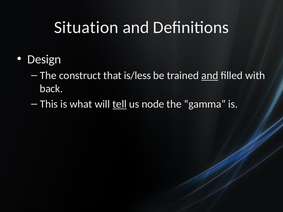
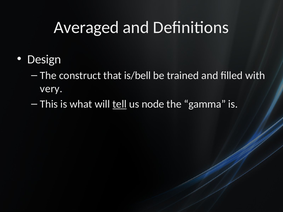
Situation: Situation -> Averaged (86, 27)
is/less: is/less -> is/bell (137, 76)
and underline: present -> none (210, 76)
back: back -> very (51, 89)
